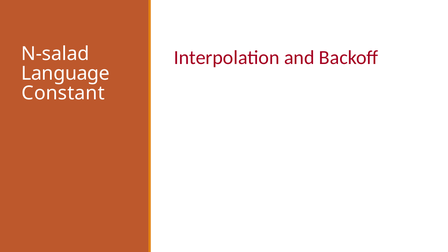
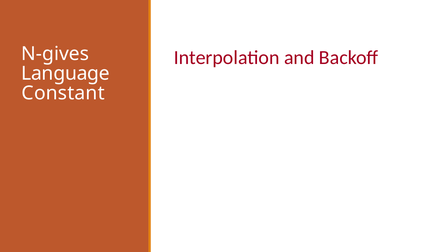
N-salad: N-salad -> N-gives (55, 54)
